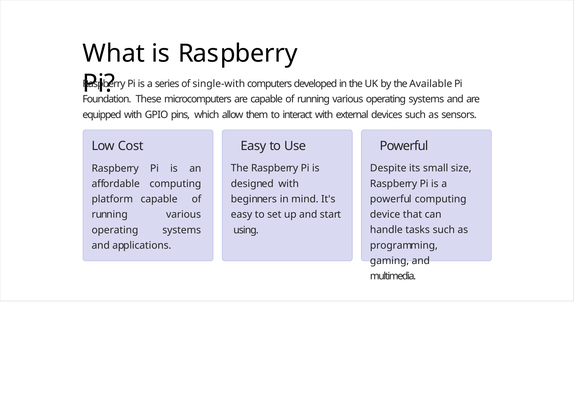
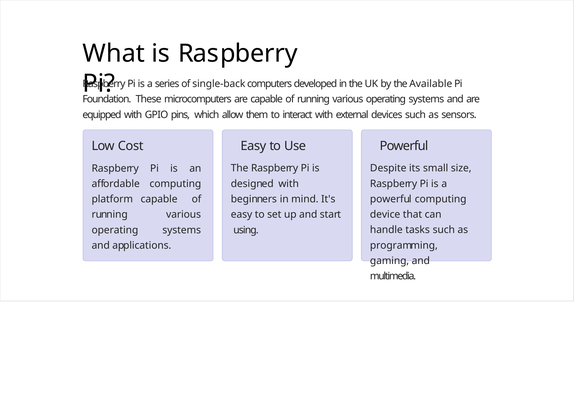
single-with: single-with -> single-back (219, 84)
